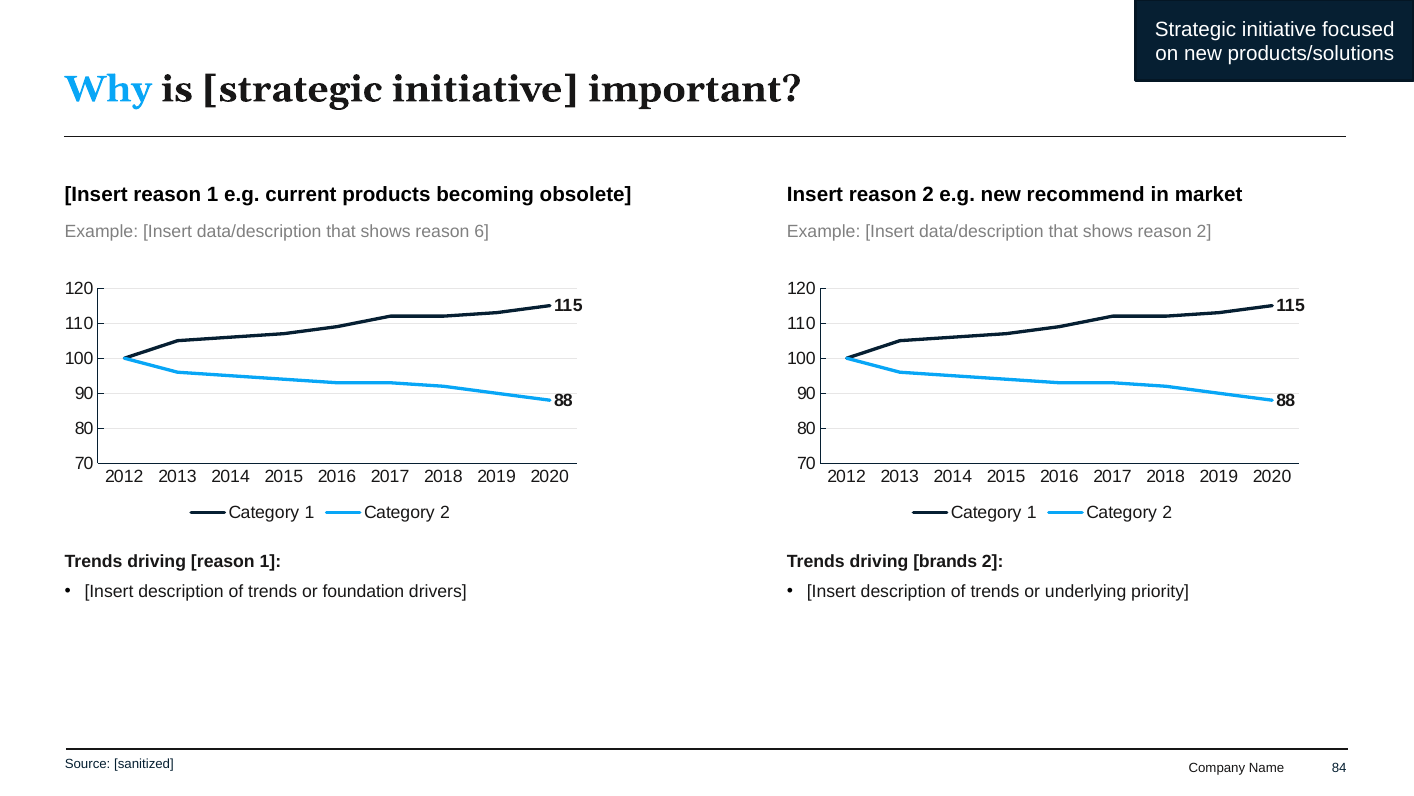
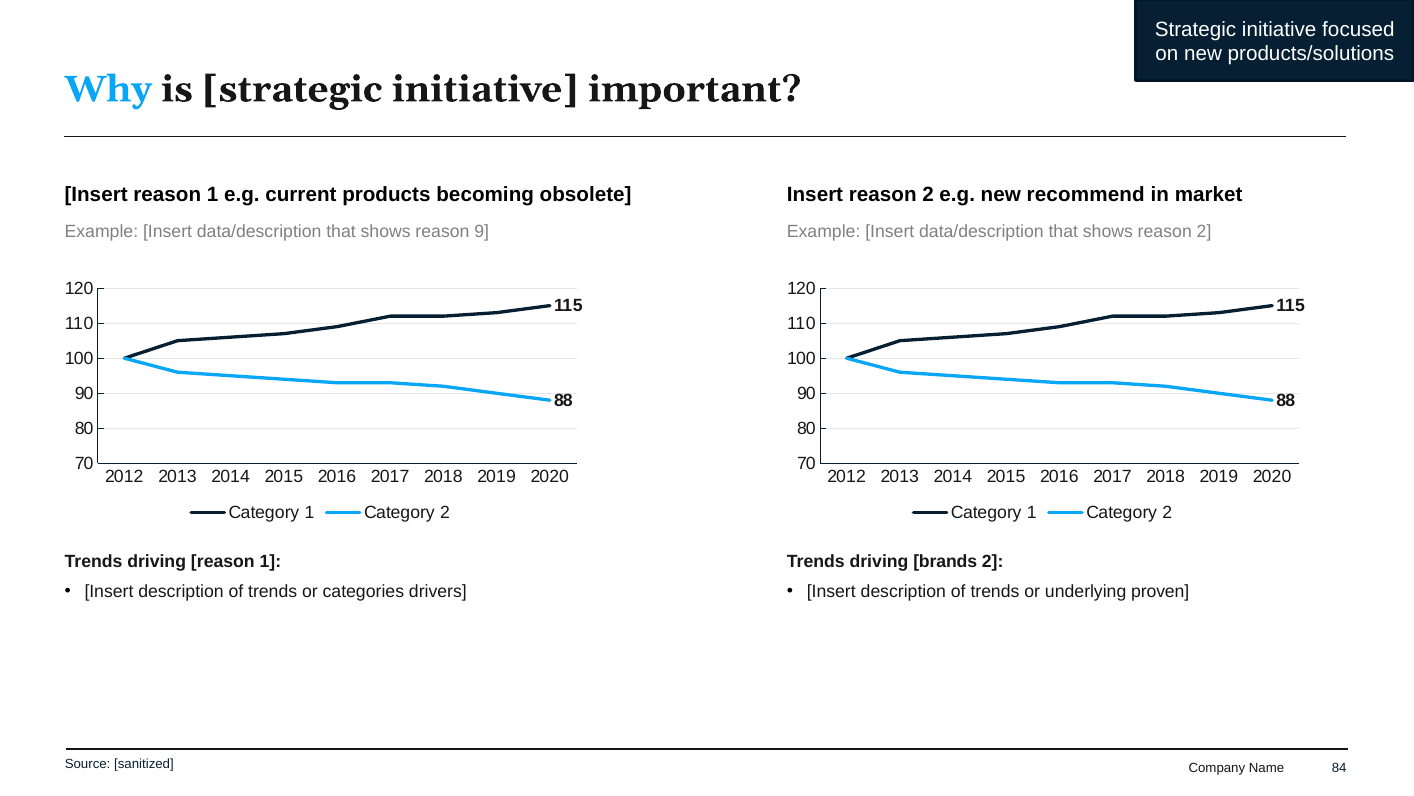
6: 6 -> 9 (482, 232)
foundation: foundation -> categories (363, 591)
priority: priority -> proven (1160, 591)
